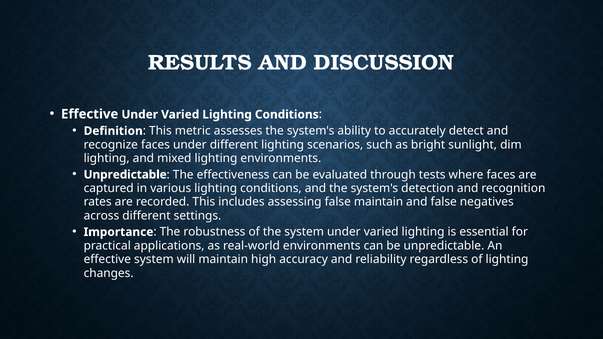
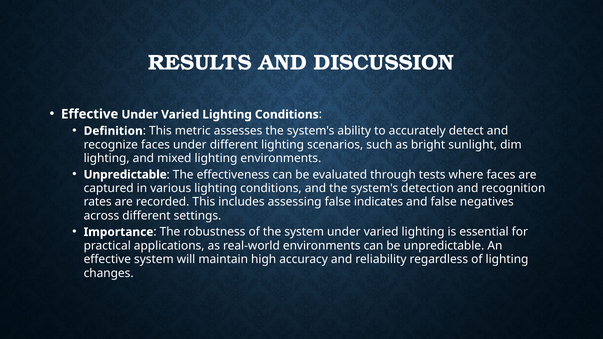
false maintain: maintain -> indicates (379, 202)
